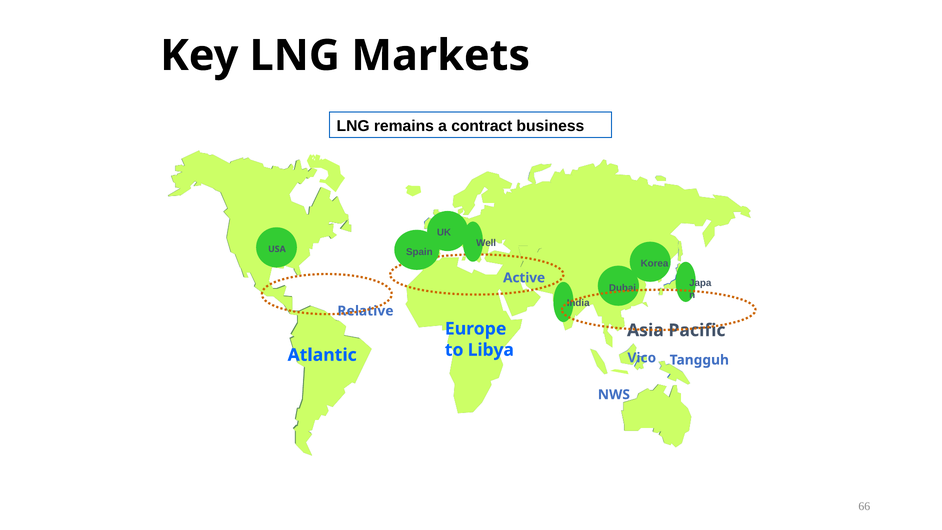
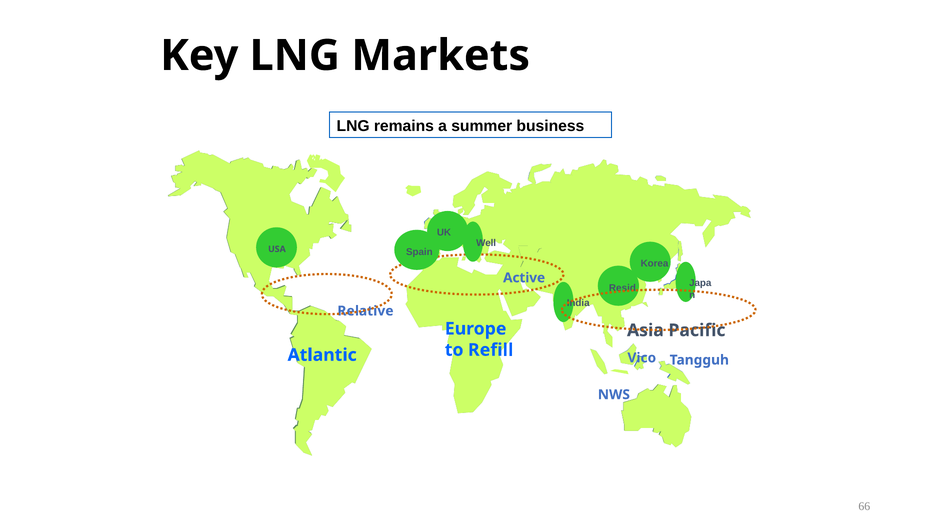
contract: contract -> summer (482, 126)
Dubai: Dubai -> Resid (622, 288)
Libya: Libya -> Refill (491, 350)
